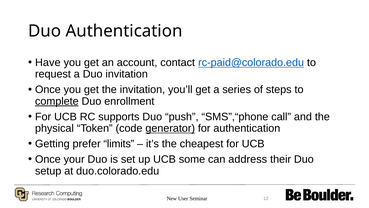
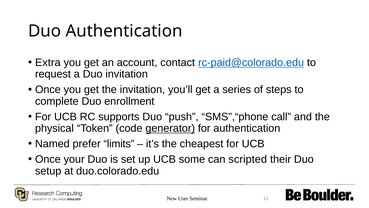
Have: Have -> Extra (48, 62)
complete underline: present -> none (57, 101)
Getting: Getting -> Named (52, 144)
address: address -> scripted (248, 159)
